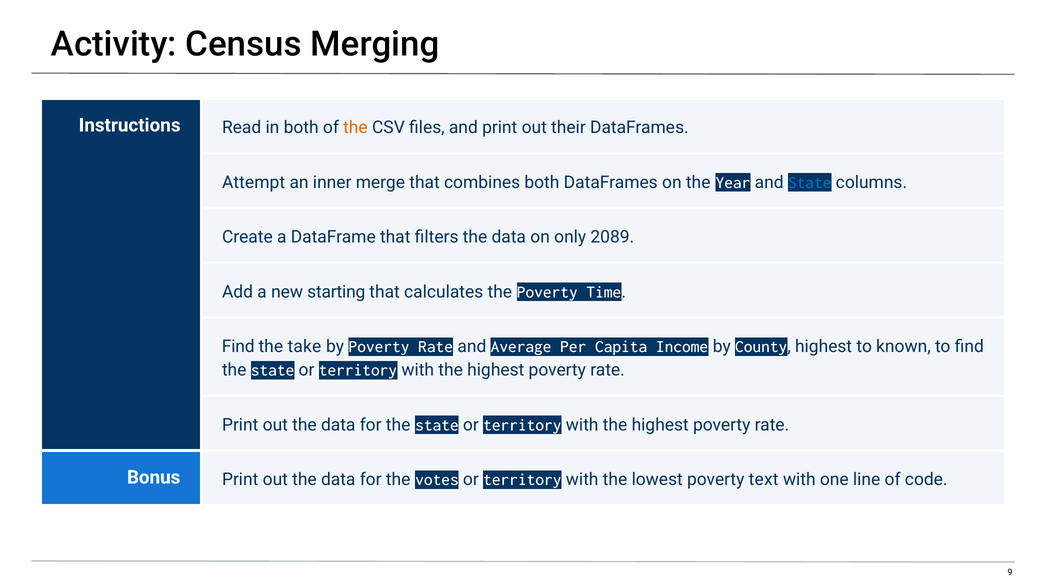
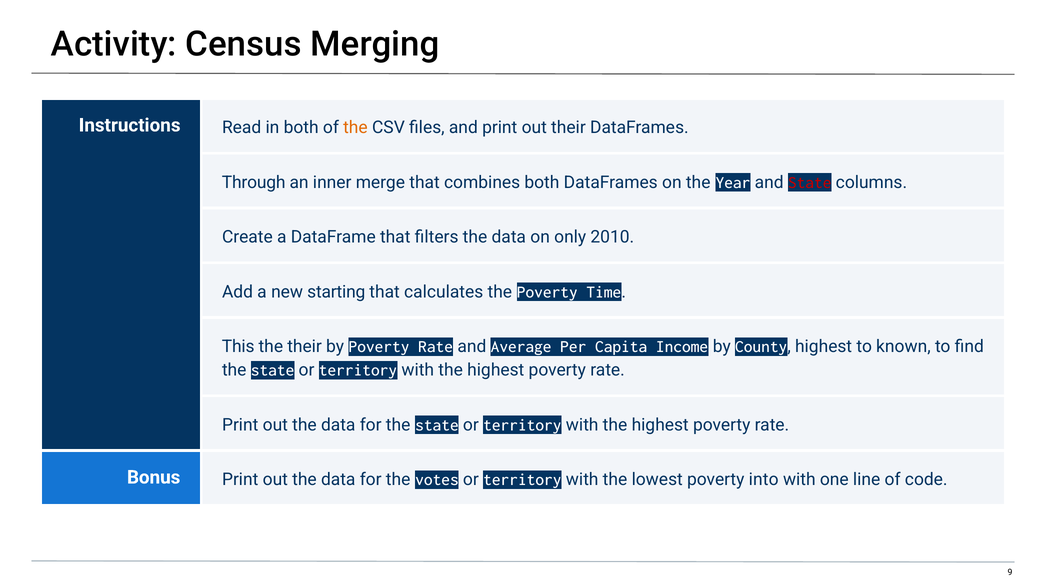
Attempt: Attempt -> Through (254, 182)
State colour: blue -> red (810, 182)
2089: 2089 -> 2010 (612, 237)
Find: Find -> This (238, 347)
the take: take -> their (305, 347)
text: text -> into (764, 480)
